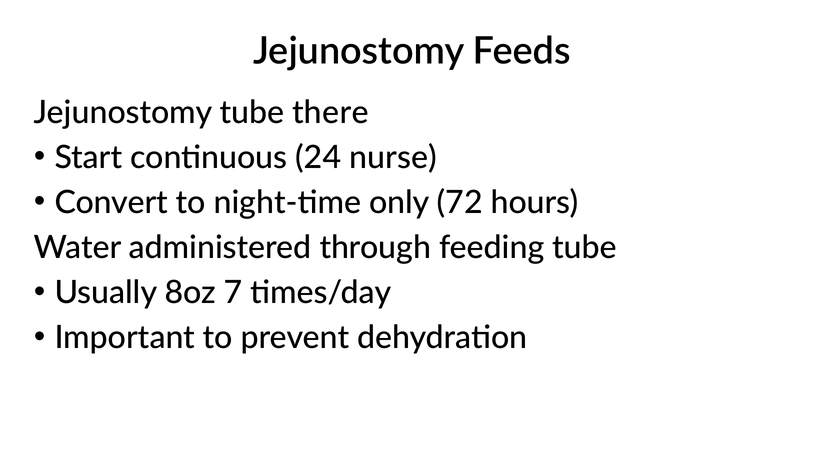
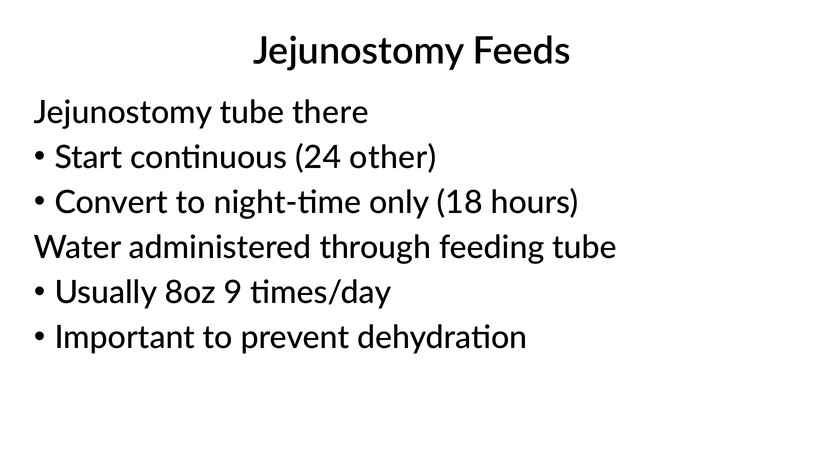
nurse: nurse -> other (393, 157)
72: 72 -> 18 (460, 202)
7: 7 -> 9 (233, 292)
